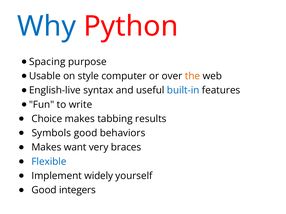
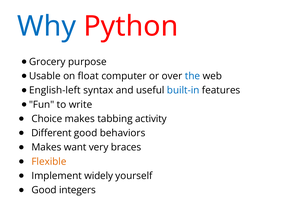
Spacing: Spacing -> Grocery (47, 62)
style: style -> float (88, 76)
the colour: orange -> blue (192, 76)
English-live: English-live -> English-left (55, 91)
results: results -> activity (151, 119)
Symbols: Symbols -> Different (51, 133)
Flexible colour: blue -> orange (49, 162)
